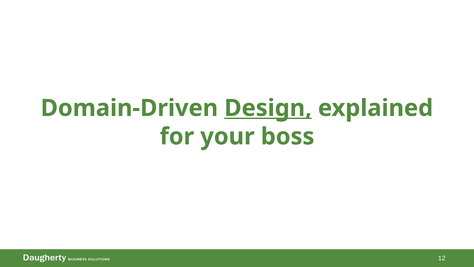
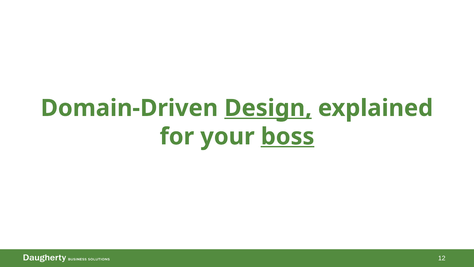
boss underline: none -> present (288, 136)
